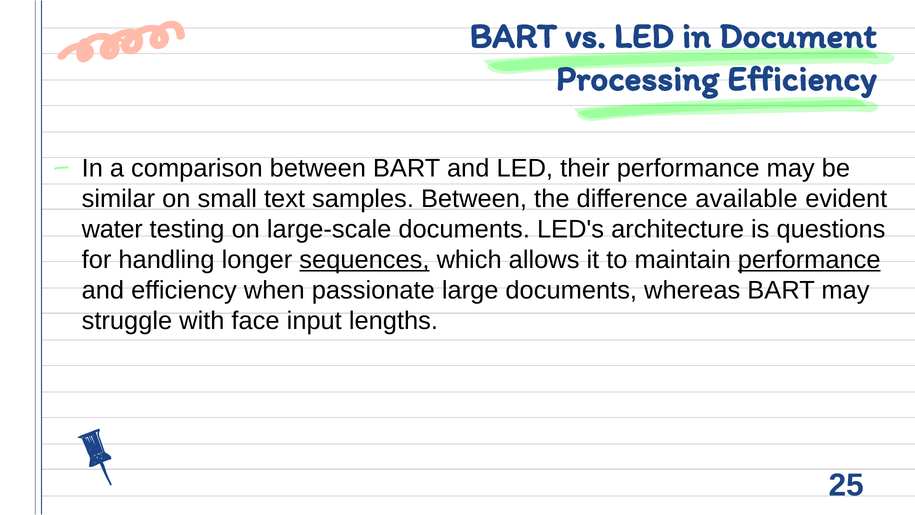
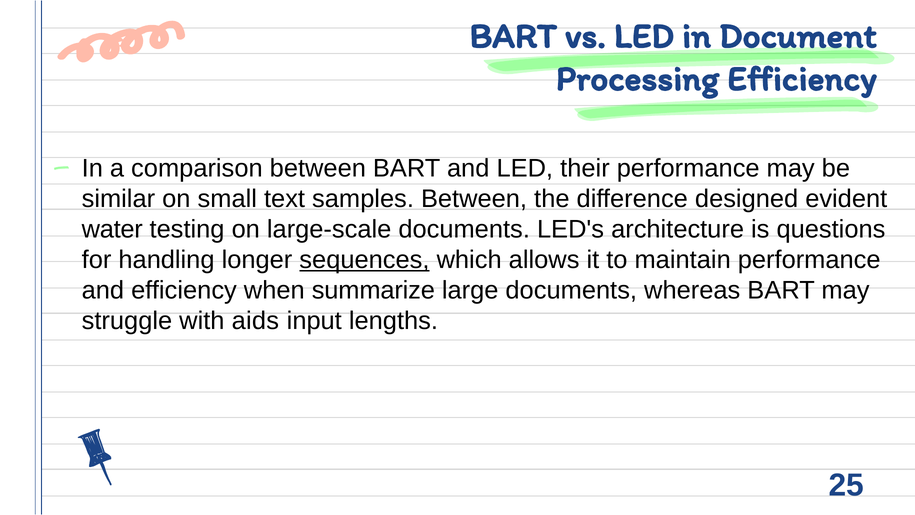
available: available -> designed (747, 199)
performance underline: present -> none (809, 260)
passionate: passionate -> summarize (373, 290)
face: face -> aids (255, 321)
